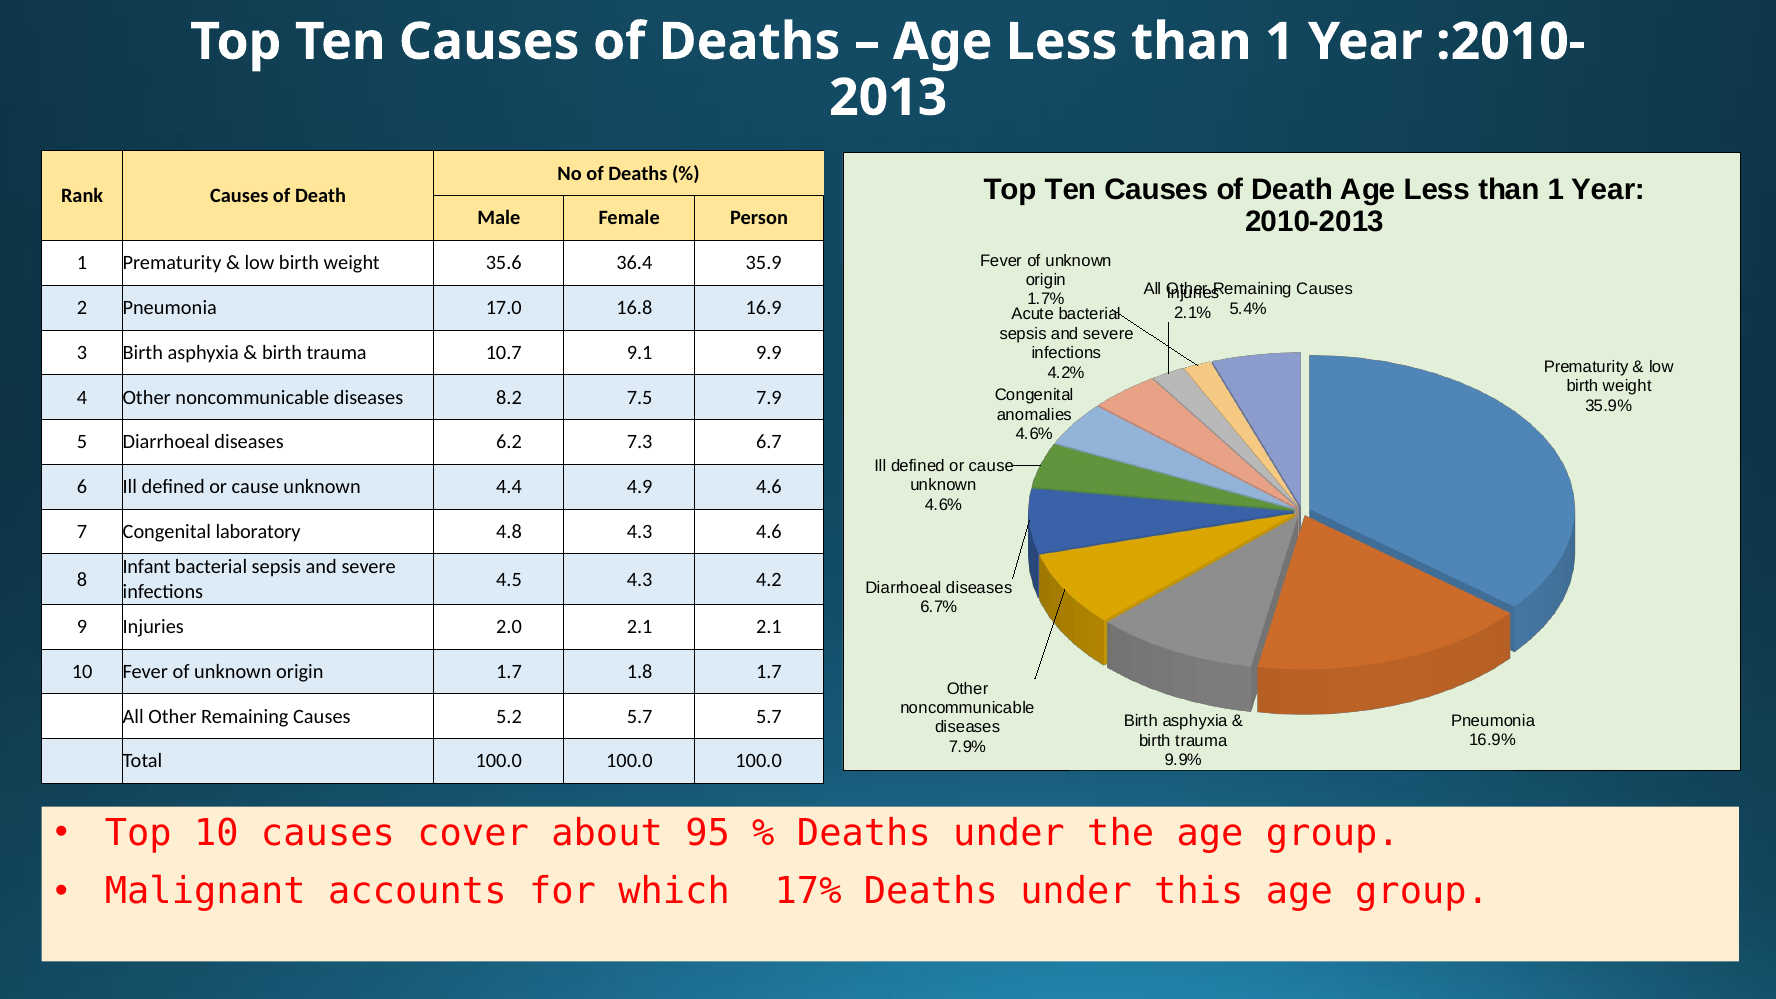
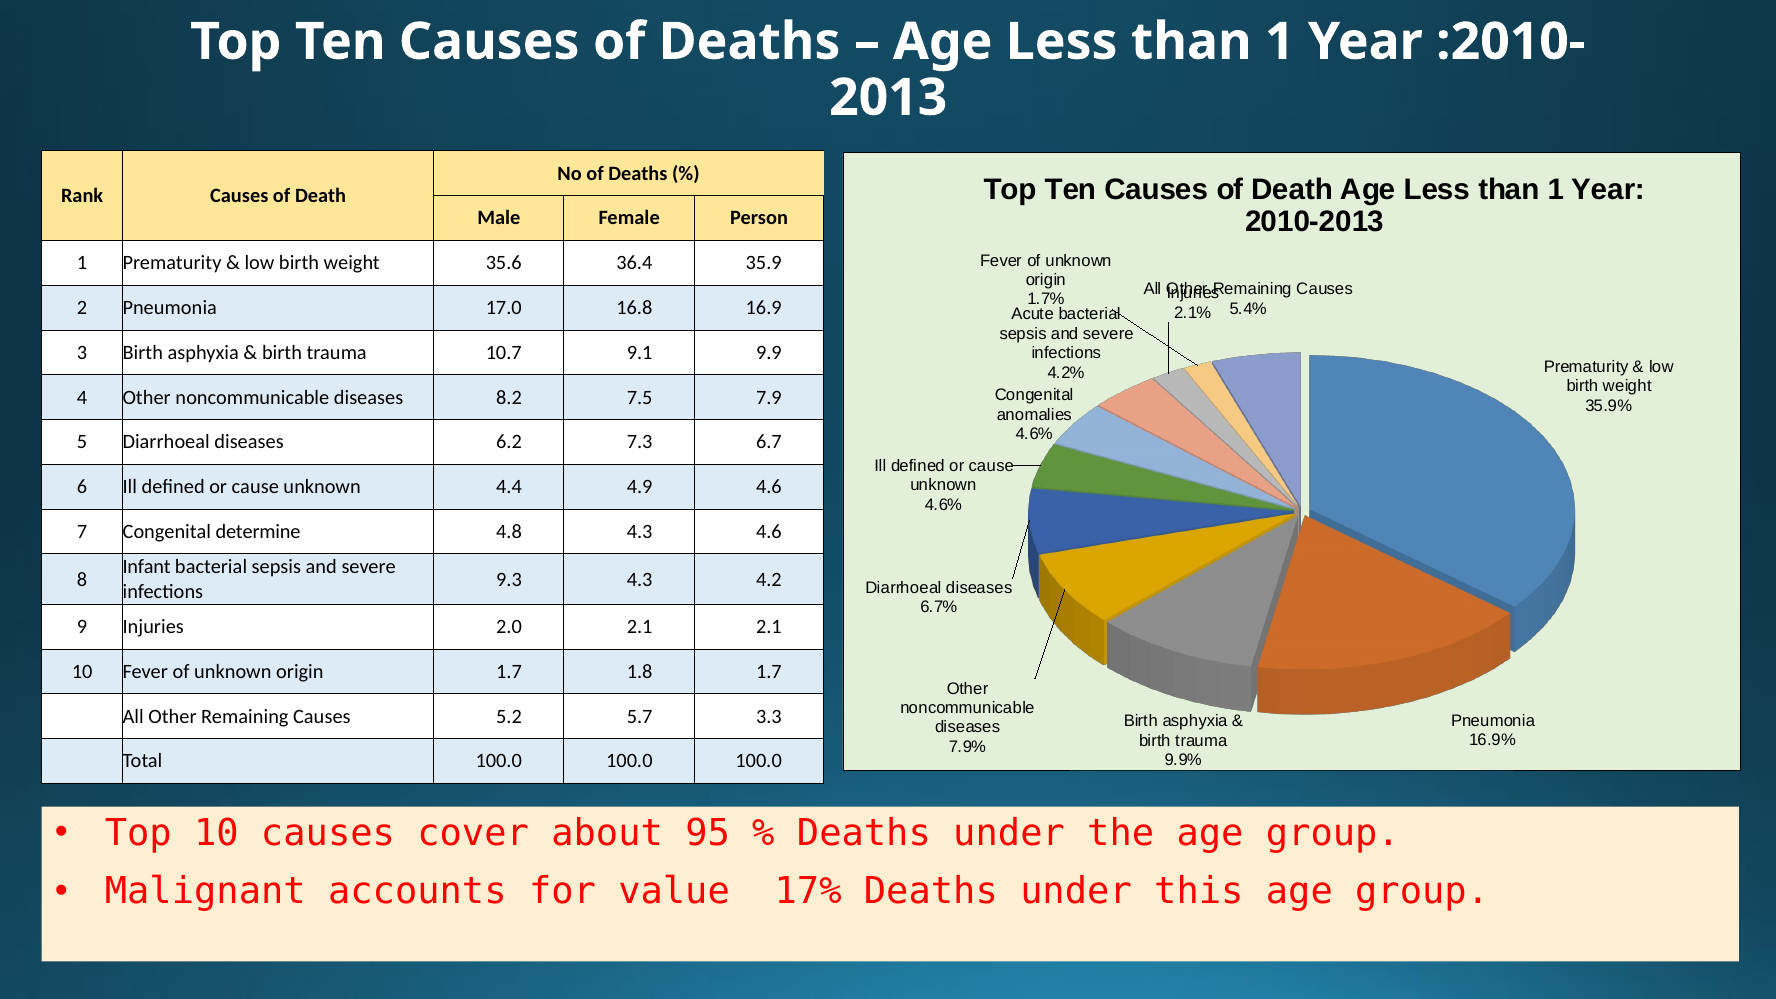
laboratory: laboratory -> determine (258, 532)
4.5: 4.5 -> 9.3 (509, 579)
5.7 5.7: 5.7 -> 3.3 (769, 716)
which: which -> value (674, 892)
